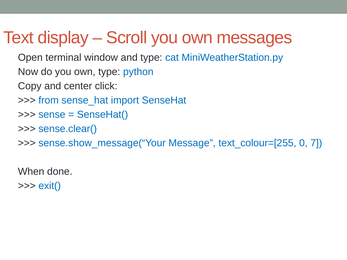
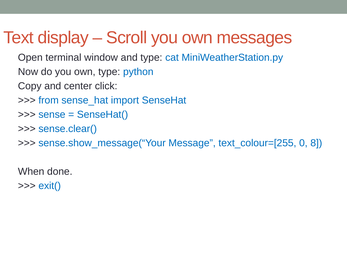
7: 7 -> 8 (316, 143)
